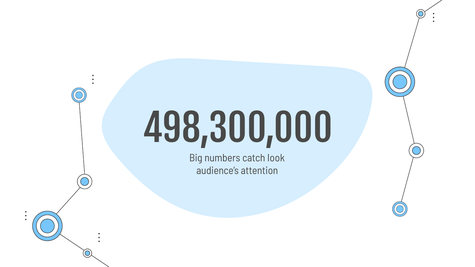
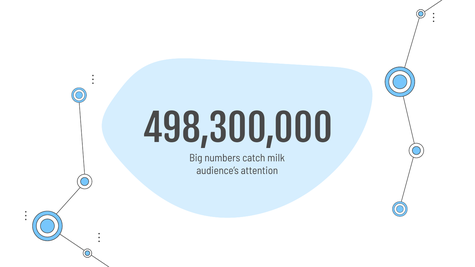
look: look -> milk (276, 158)
